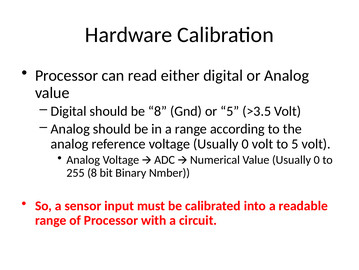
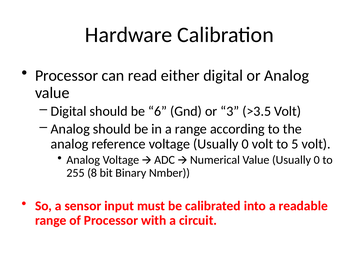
be 8: 8 -> 6 (158, 111)
or 5: 5 -> 3 (230, 111)
